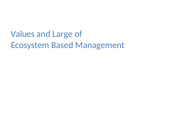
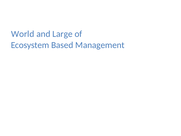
Values: Values -> World (23, 34)
